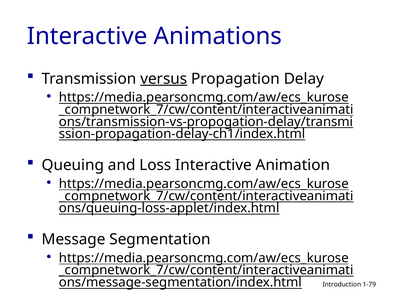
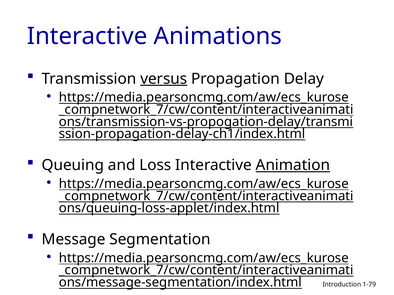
Animation underline: none -> present (293, 165)
